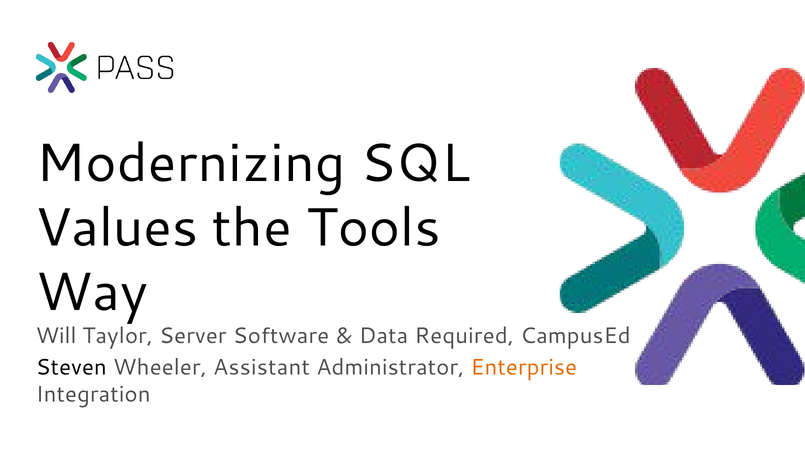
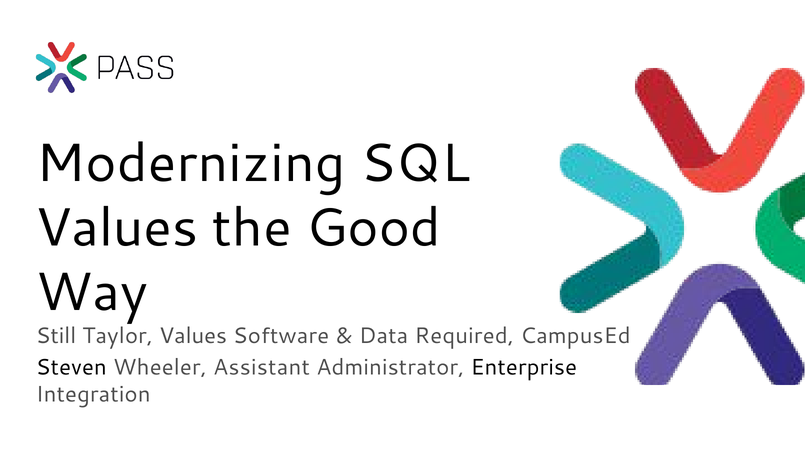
Tools: Tools -> Good (374, 228)
Will: Will -> Still (56, 336)
Taylor Server: Server -> Values (193, 336)
Enterprise colour: orange -> black (524, 367)
